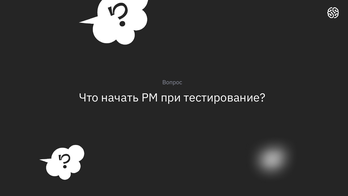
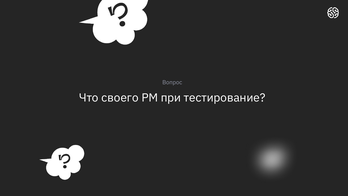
начать: начать -> своего (120, 98)
